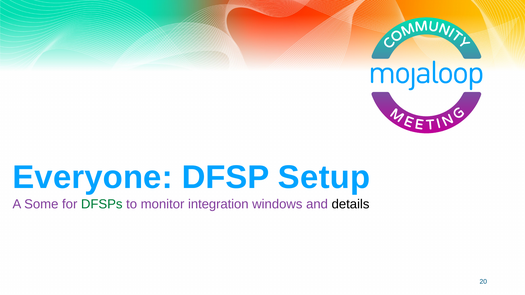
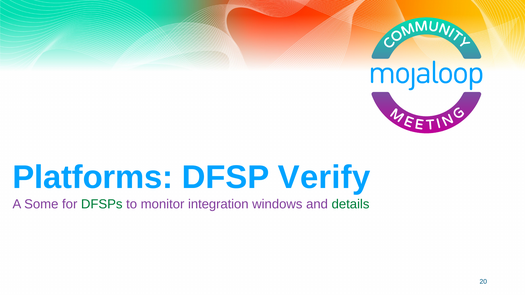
Everyone: Everyone -> Platforms (93, 178)
Setup: Setup -> Verify (324, 178)
details colour: black -> green (351, 204)
